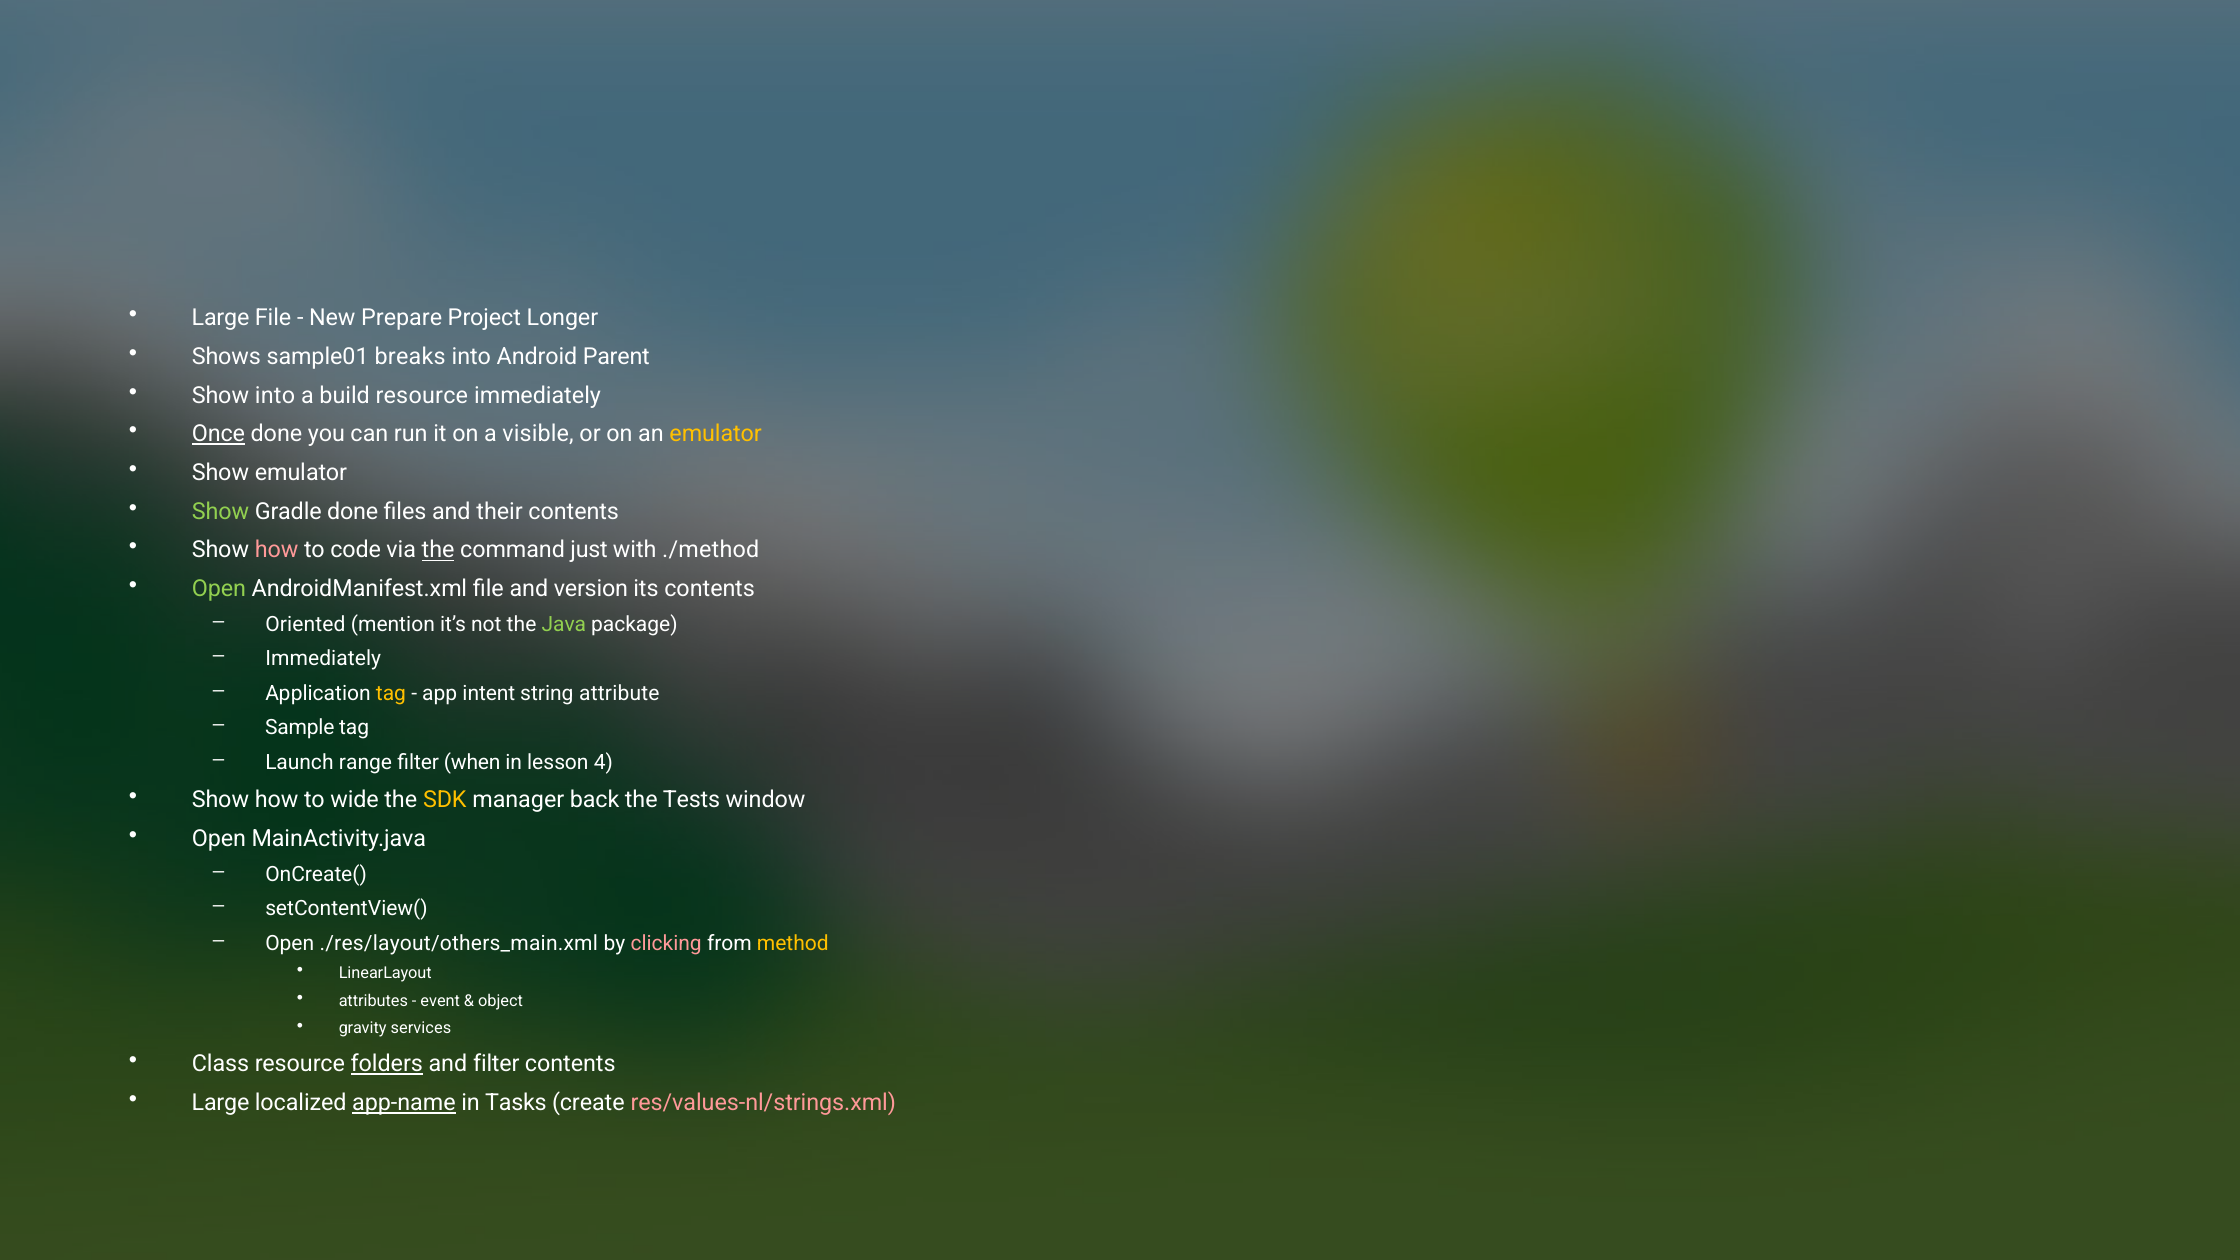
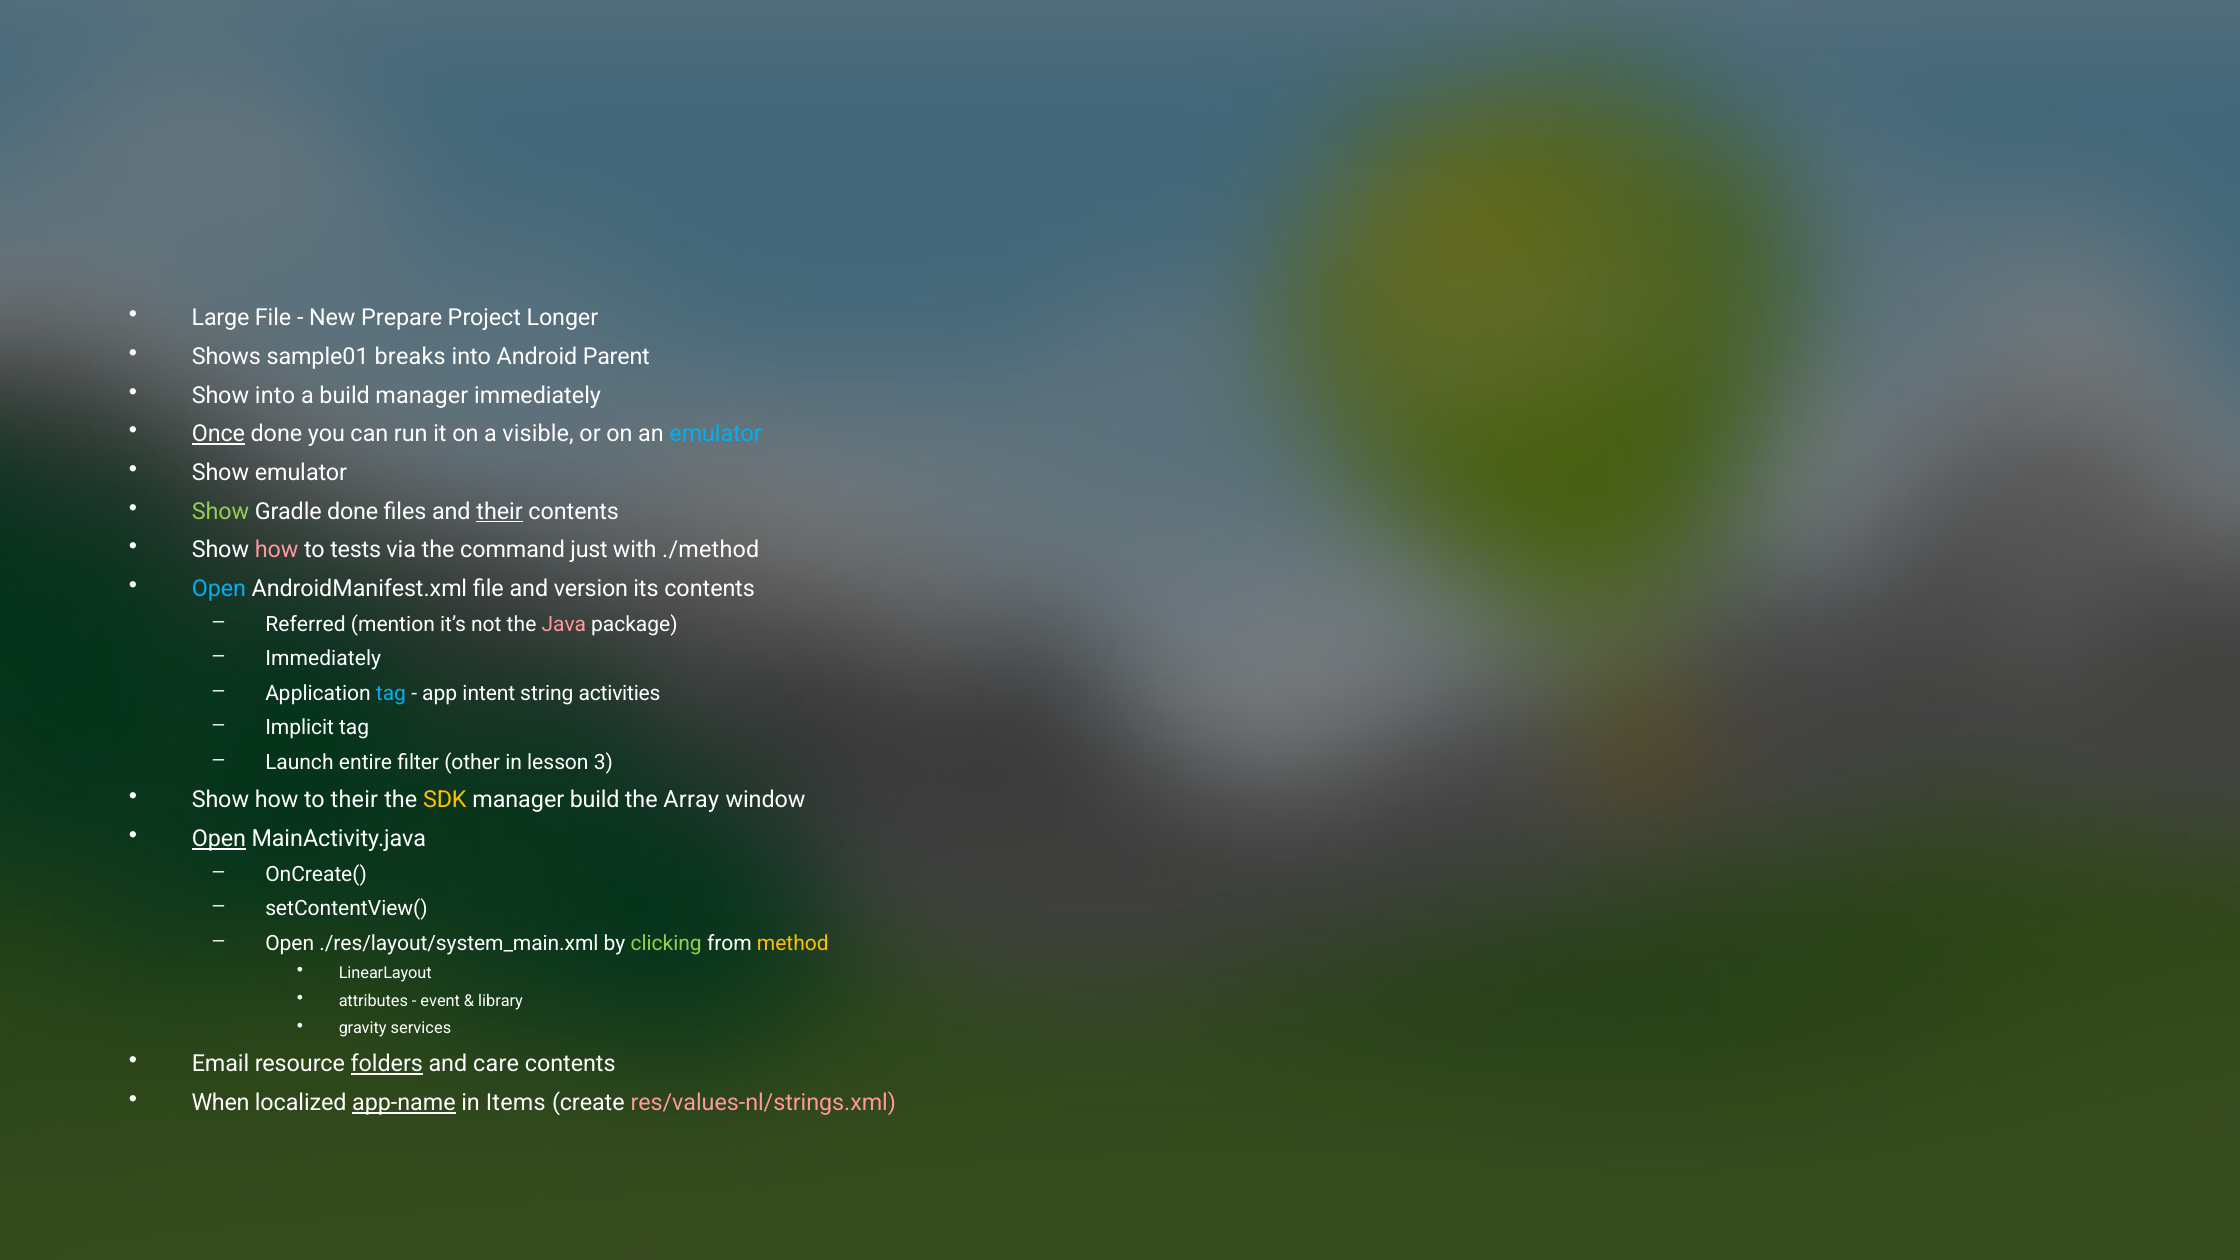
build resource: resource -> manager (422, 395)
emulator colour: yellow -> light blue (716, 434)
their underline: none -> present (500, 512)
code: code -> tests (356, 550)
the underline: present -> none (438, 550)
Open colour: light green -> light blue (219, 589)
Oriented: Oriented -> Referred (305, 624)
Java colour: light green -> pink (564, 624)
tag colour: yellow -> light blue (391, 693)
attribute: attribute -> activities (620, 693)
Sample: Sample -> Implicit (300, 728)
range: range -> entire (366, 762)
when: when -> other (472, 762)
4: 4 -> 3 (603, 762)
to wide: wide -> their (354, 800)
manager back: back -> build (595, 800)
Tests: Tests -> Array (691, 800)
Open underline: none -> present (219, 839)
./res/layout/others_main.xml: ./res/layout/others_main.xml -> ./res/layout/system_main.xml (459, 943)
clicking colour: pink -> light green (666, 943)
object: object -> library (501, 1001)
Class: Class -> Email (220, 1064)
and filter: filter -> care (496, 1064)
Large: Large -> When (221, 1103)
Tasks: Tasks -> Items (516, 1103)
